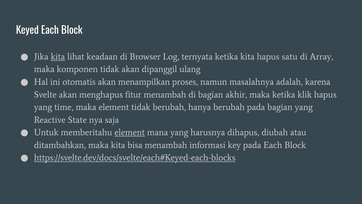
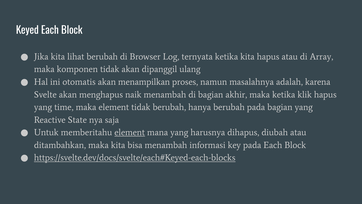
kita underline: present -> none (58, 57)
lihat keadaan: keadaan -> berubah (102, 57)
hapus satu: satu -> atau (290, 57)
fitur: fitur -> naik (133, 94)
